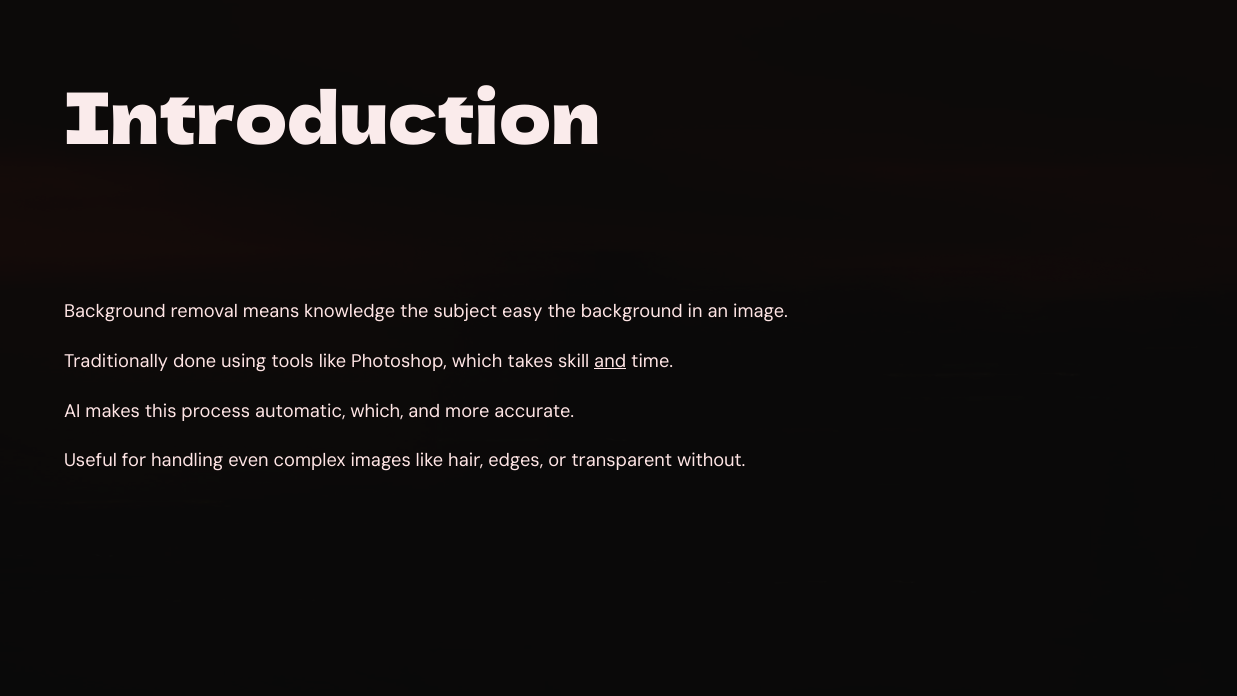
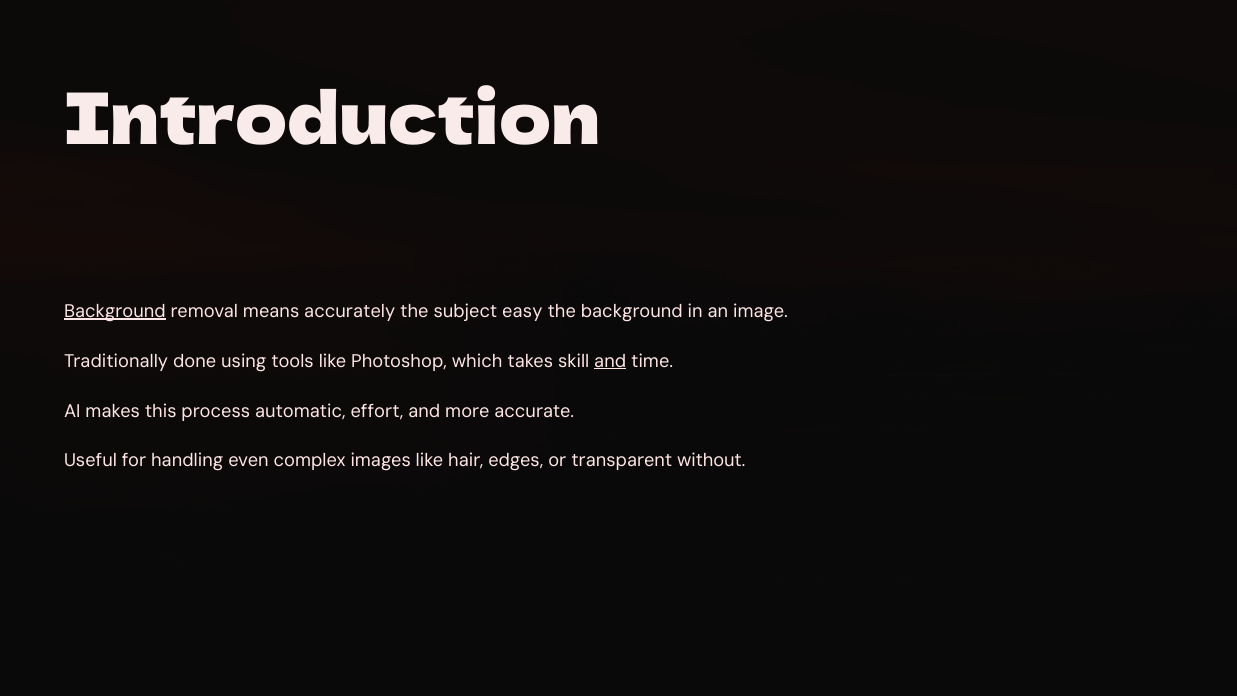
Background underline: none -> present (115, 311)
knowledge: knowledge -> accurately (350, 311)
automatic which: which -> effort (377, 411)
